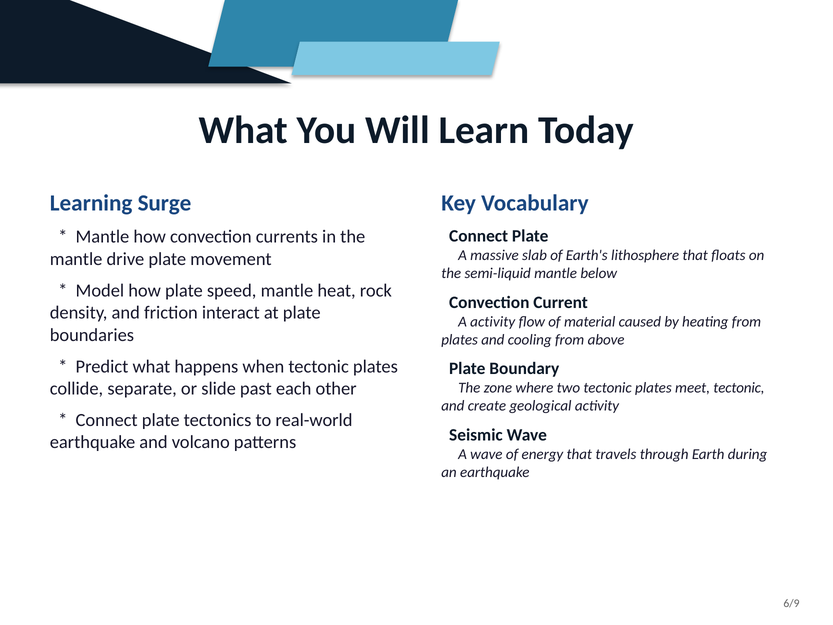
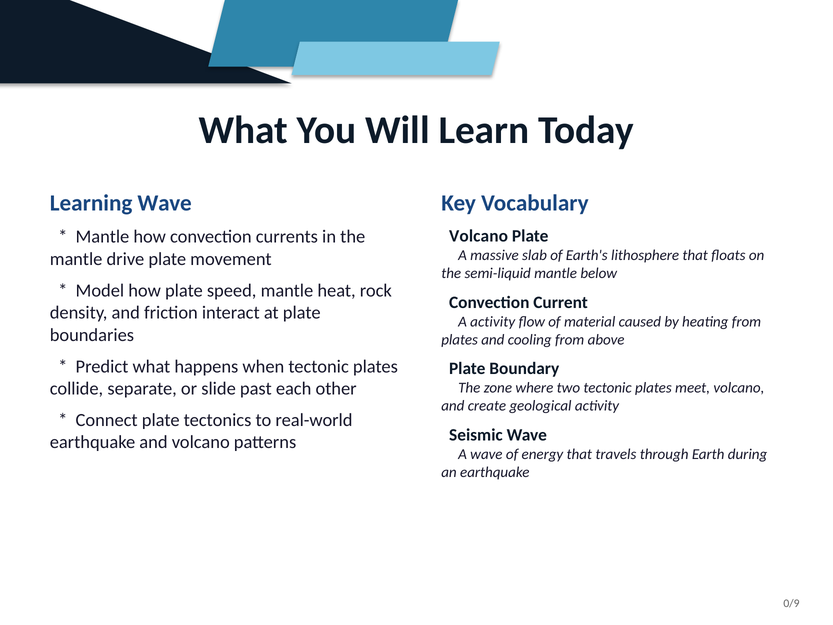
Learning Surge: Surge -> Wave (165, 203)
Connect: Connect -> Volcano (479, 236)
meet tectonic: tectonic -> volcano (739, 388)
6/9: 6/9 -> 0/9 (791, 603)
